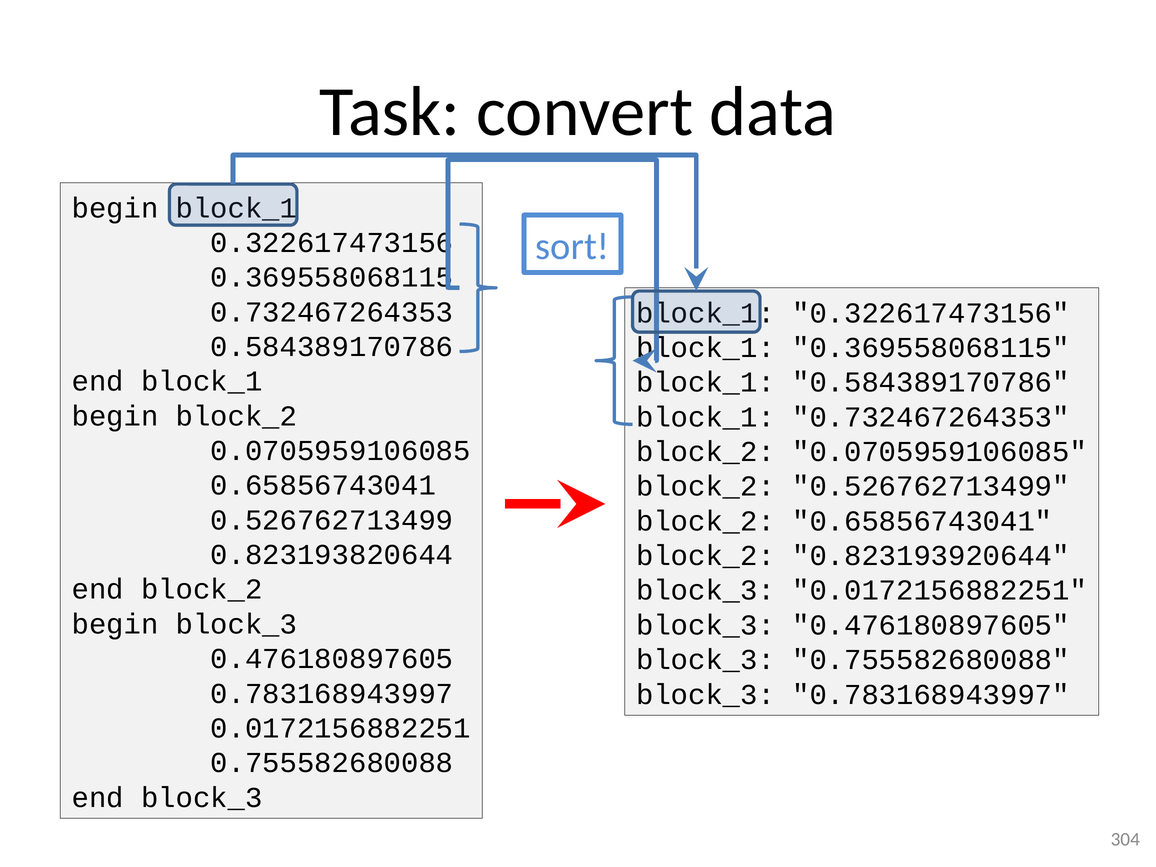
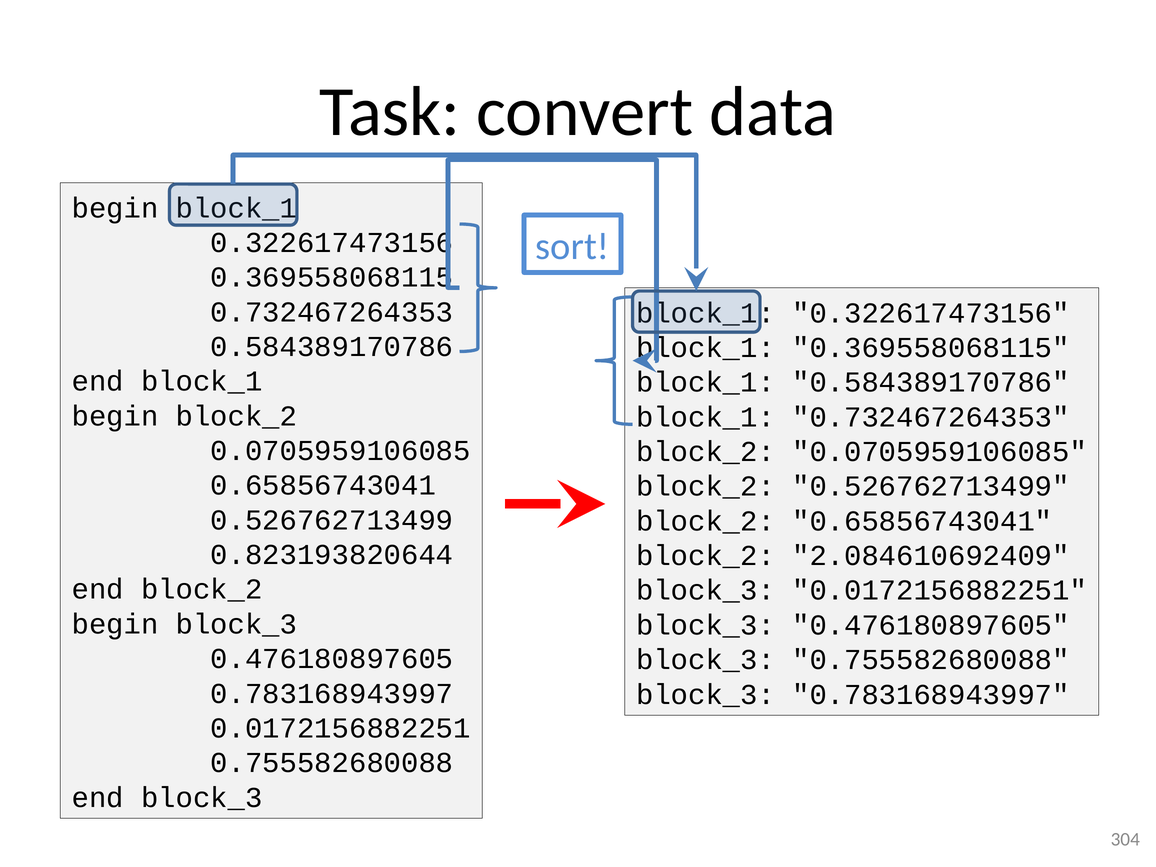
0.823193920644: 0.823193920644 -> 2.084610692409 (931, 556)
